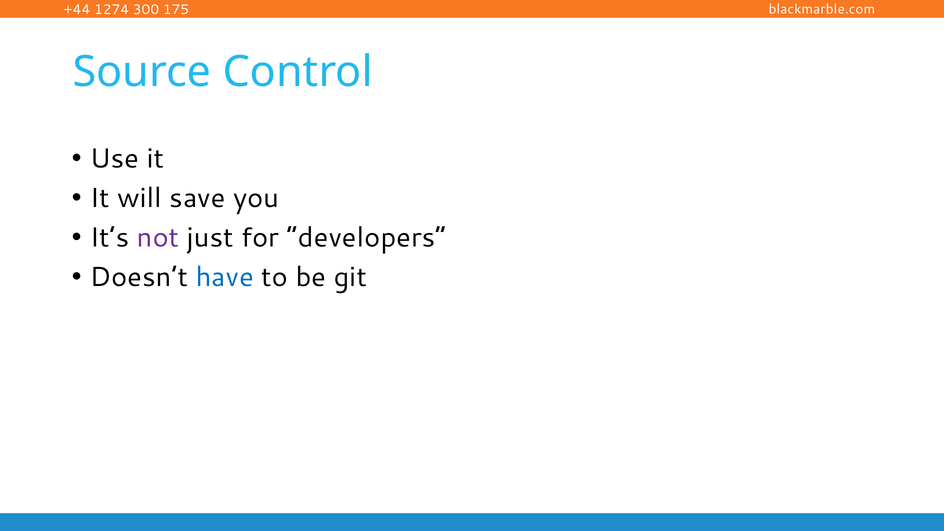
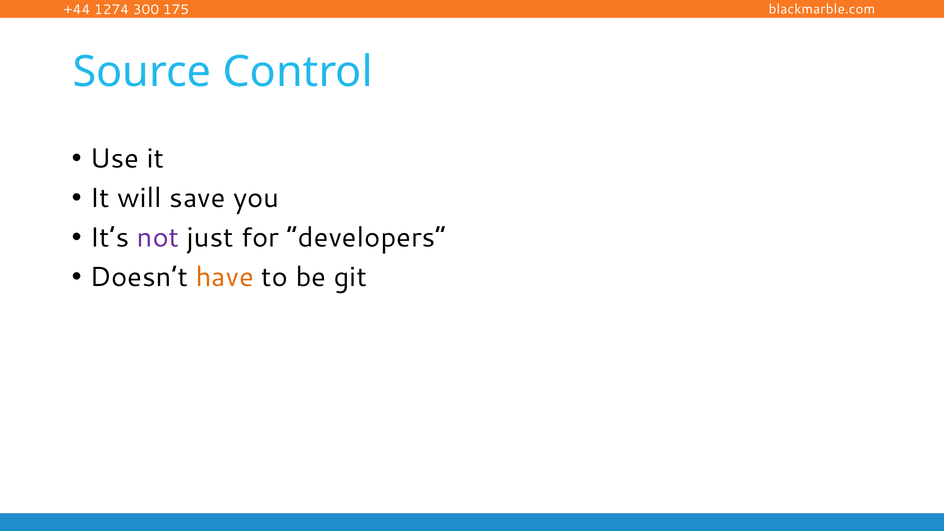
have colour: blue -> orange (225, 277)
